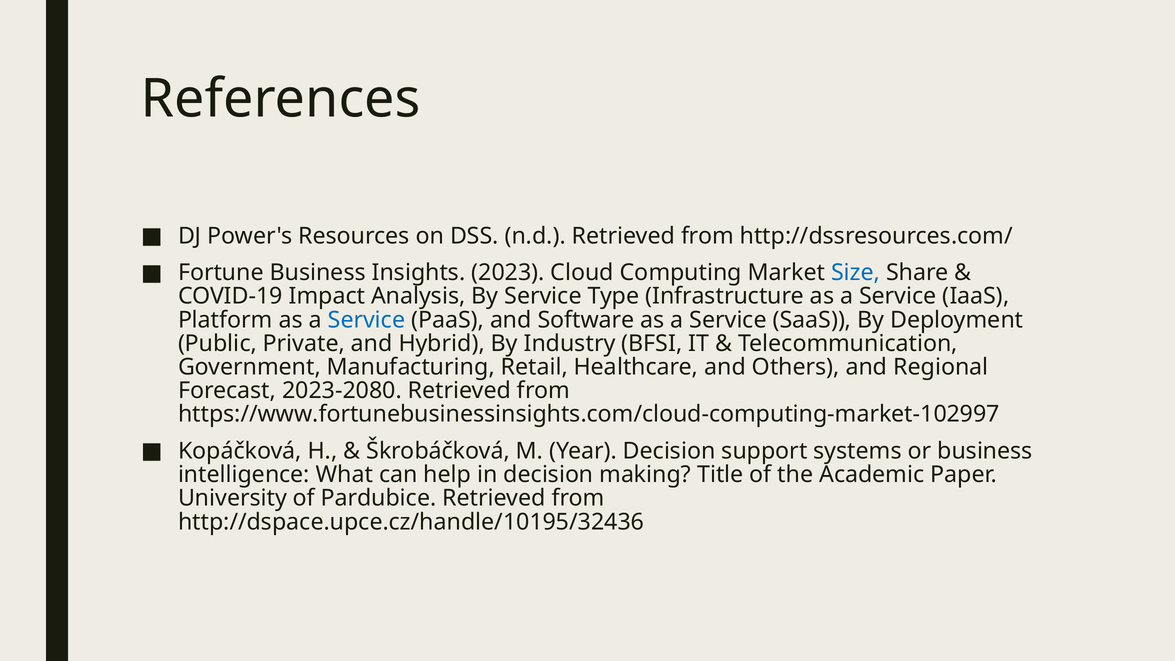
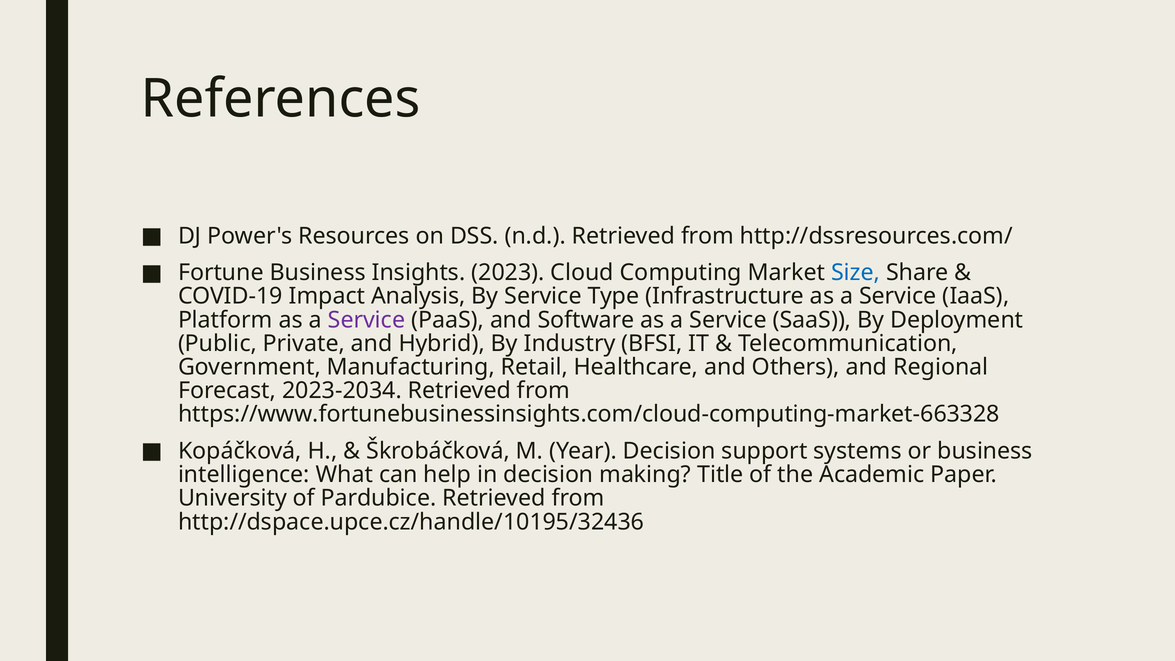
Service colour: blue -> purple (366, 320)
2023-2080: 2023-2080 -> 2023-2034 (342, 391)
https://www.fortunebusinessinsights.com/cloud-computing-market-102997: https://www.fortunebusinessinsights.com/cloud-computing-market-102997 -> https://www.fortunebusinessinsights.com/cloud-computing-market-663328 (589, 414)
